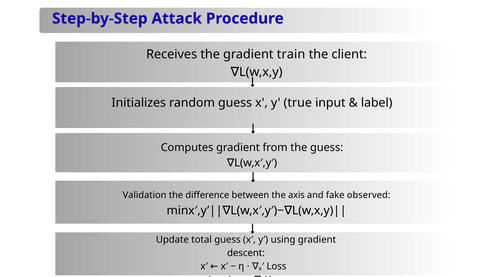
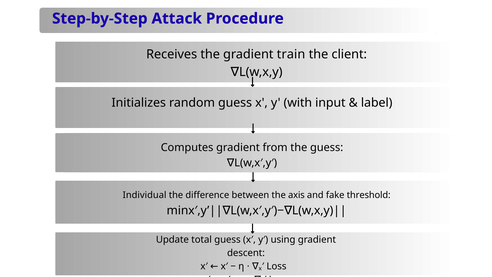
true: true -> with (298, 103)
Validation: Validation -> Individual (145, 195)
observed: observed -> threshold (369, 195)
